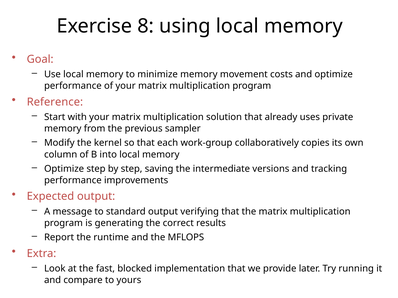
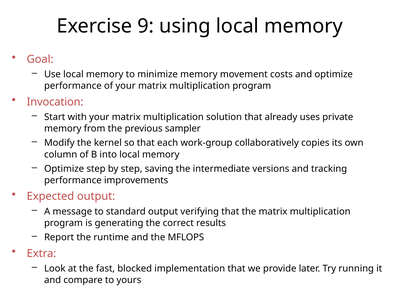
8: 8 -> 9 (146, 26)
Reference: Reference -> Invocation (55, 102)
